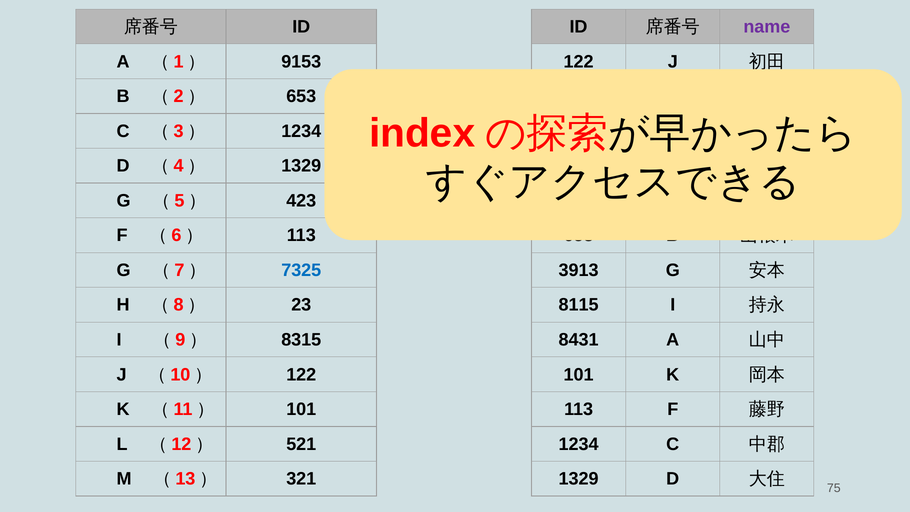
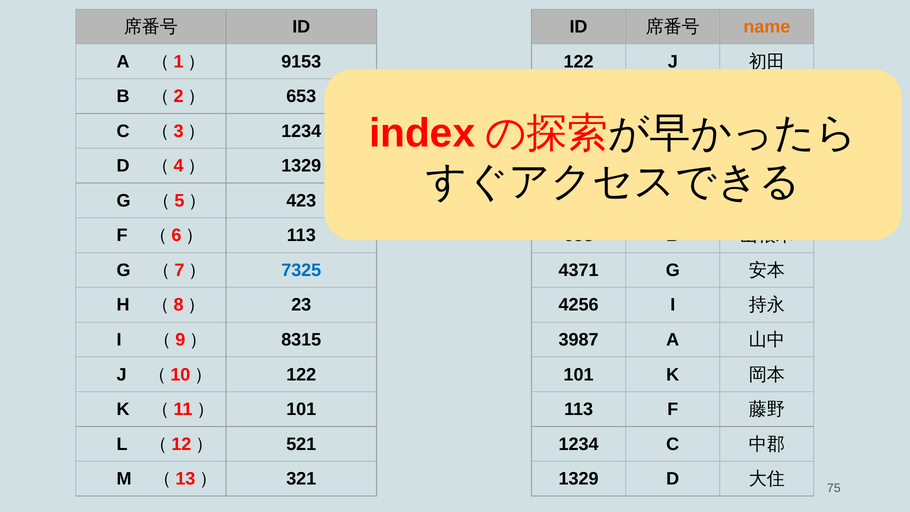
name colour: purple -> orange (767, 27)
3913: 3913 -> 4371 (579, 270)
8115: 8115 -> 4256 (579, 305)
8431: 8431 -> 3987 (579, 340)
